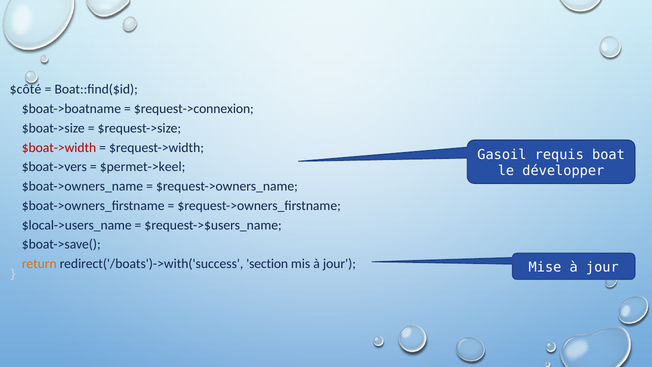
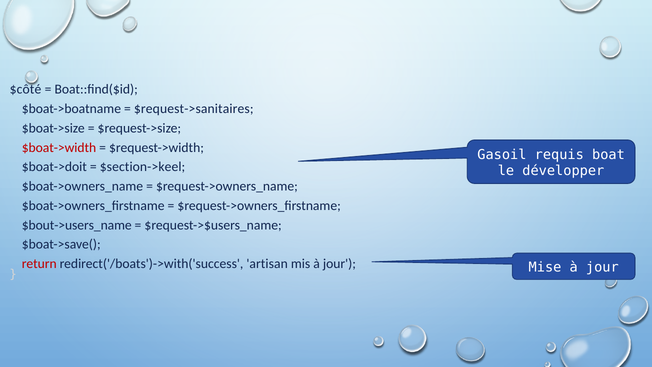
$request->connexion: $request->connexion -> $request->sanitaires (194, 109)
$boat->vers: $boat->vers -> $boat->doit (54, 167)
$permet->keel: $permet->keel -> $section->keel (142, 167)
$local->users_name: $local->users_name -> $bout->users_name (77, 225)
return colour: orange -> red (39, 264)
section: section -> artisan (267, 264)
